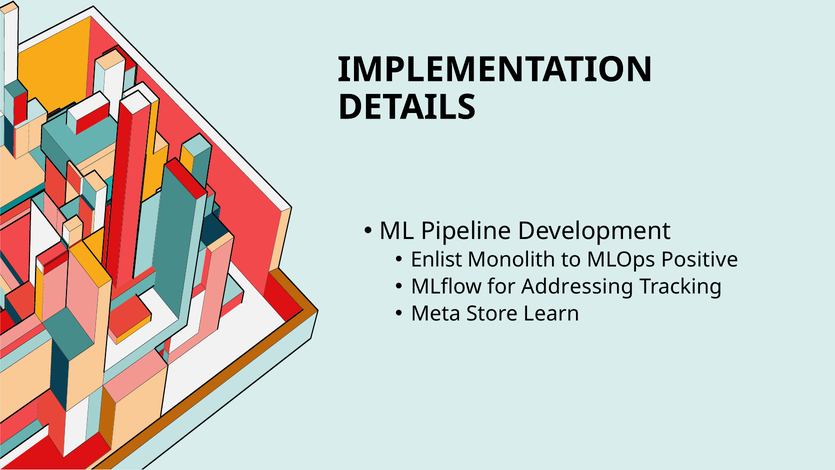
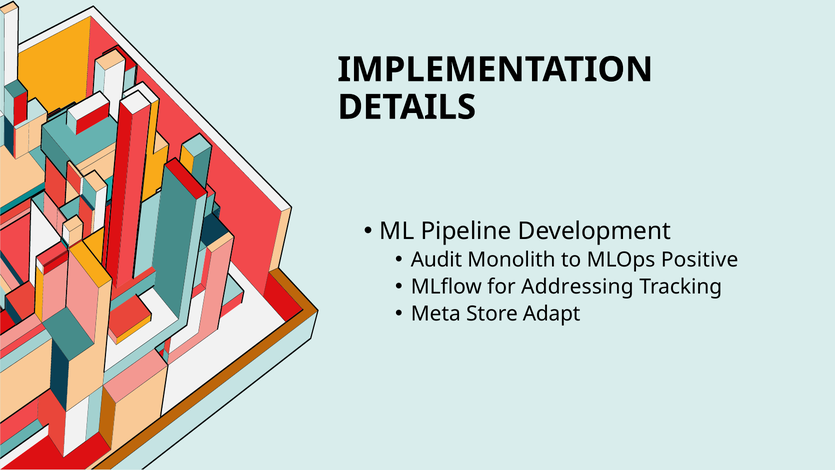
Enlist: Enlist -> Audit (436, 260)
Learn: Learn -> Adapt (552, 313)
